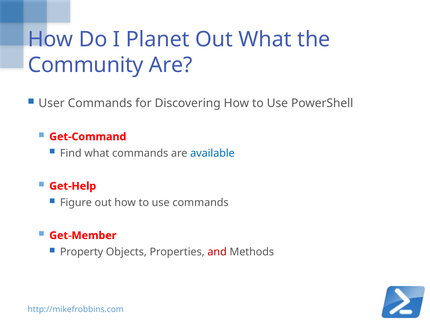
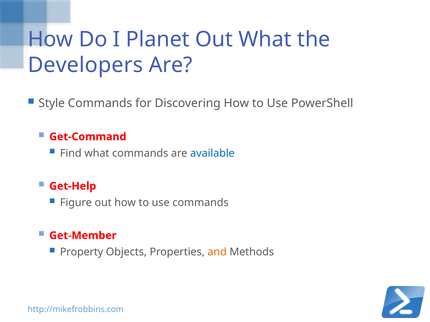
Community: Community -> Developers (85, 65)
User: User -> Style (52, 103)
and colour: red -> orange (217, 252)
